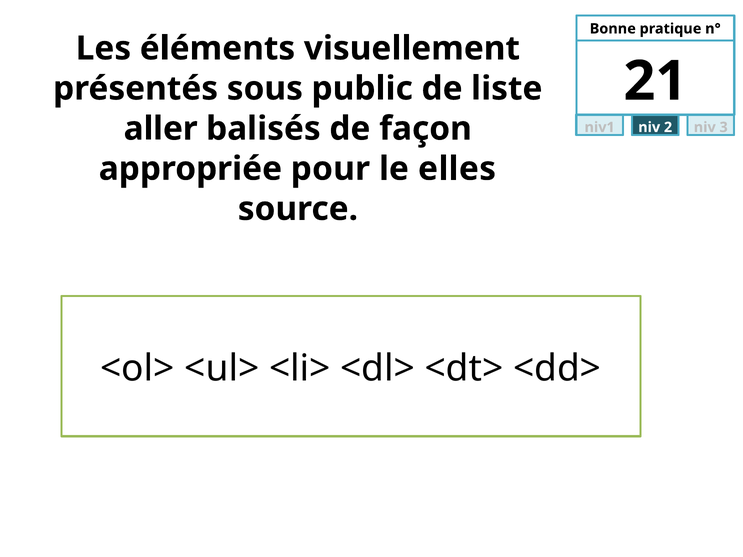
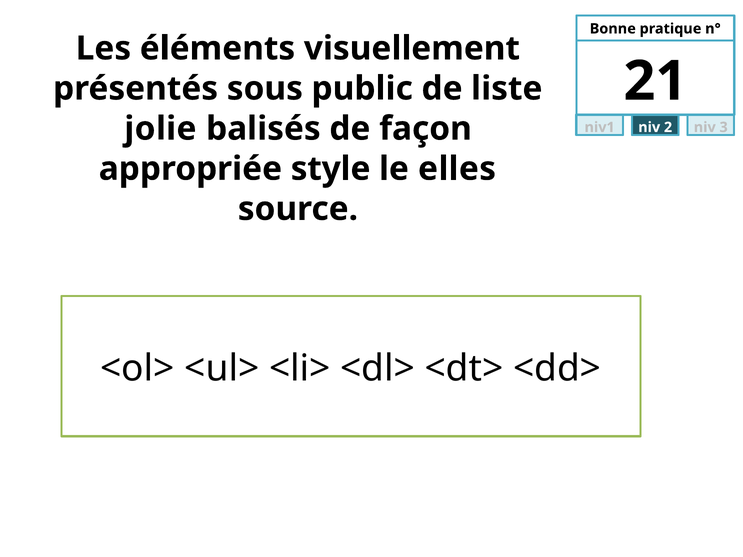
aller: aller -> jolie (160, 129)
pour: pour -> style (331, 169)
